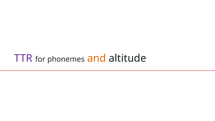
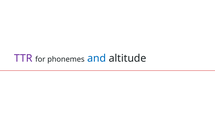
and colour: orange -> blue (97, 58)
